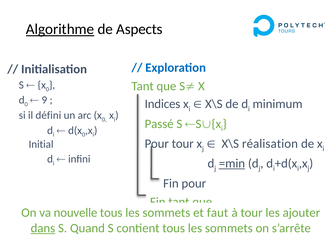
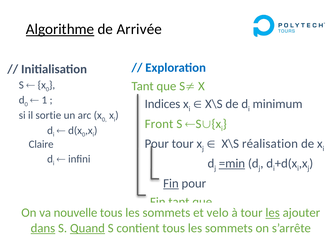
Aspects: Aspects -> Arrivée (139, 29)
9: 9 -> 1 (44, 100)
défini: défini -> sortie (48, 116)
Passé: Passé -> Front (159, 124)
Initial: Initial -> Claire (41, 145)
Fin underline: none -> present (171, 184)
faut: faut -> velo (218, 213)
les underline: none -> present (273, 213)
Quand underline: none -> present (87, 229)
